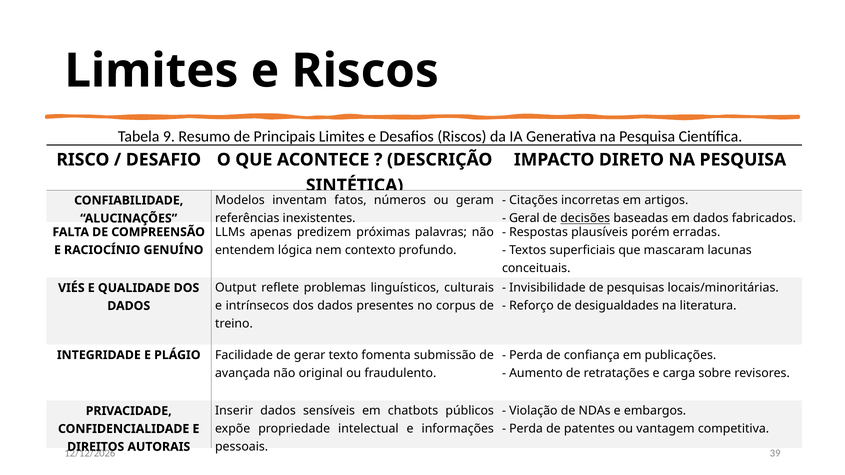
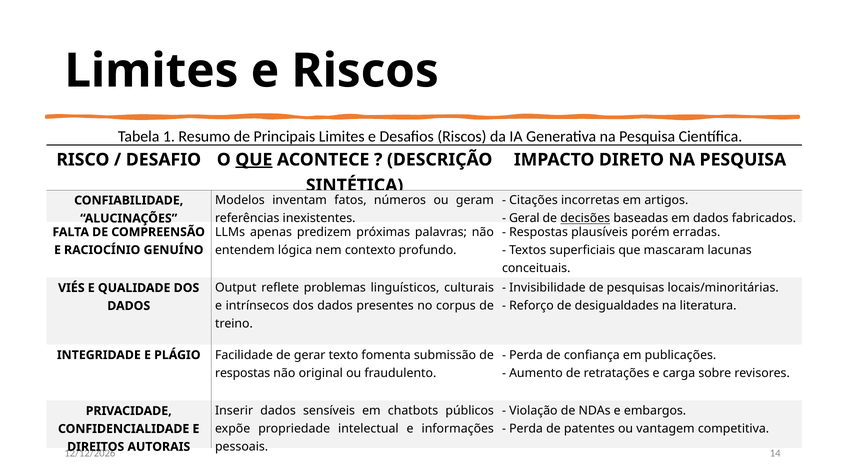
9: 9 -> 1 (169, 137)
QUE underline: none -> present (254, 160)
avançada: avançada -> respostas (243, 373)
39: 39 -> 14 (775, 454)
